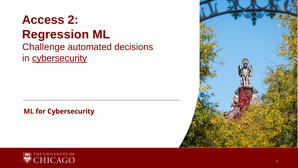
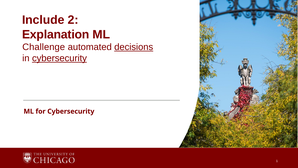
Access: Access -> Include (43, 20)
Regression: Regression -> Explanation (56, 34)
decisions underline: none -> present (134, 47)
